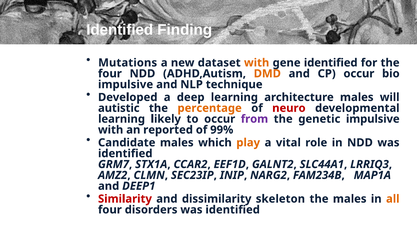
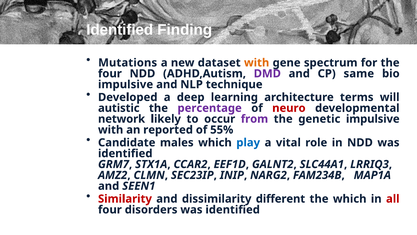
gene identified: identified -> spectrum (331, 63)
DMD colour: orange -> purple (267, 73)
CP occur: occur -> same (359, 73)
architecture males: males -> terms (357, 97)
percentage colour: orange -> purple (210, 108)
learning: learning -> network (122, 119)
99%: 99% -> 55% (222, 130)
play colour: orange -> blue (248, 142)
DEEP1: DEEP1 -> SEEN1 (139, 186)
skeleton: skeleton -> different (280, 198)
the males: males -> which (350, 198)
all colour: orange -> red (393, 198)
